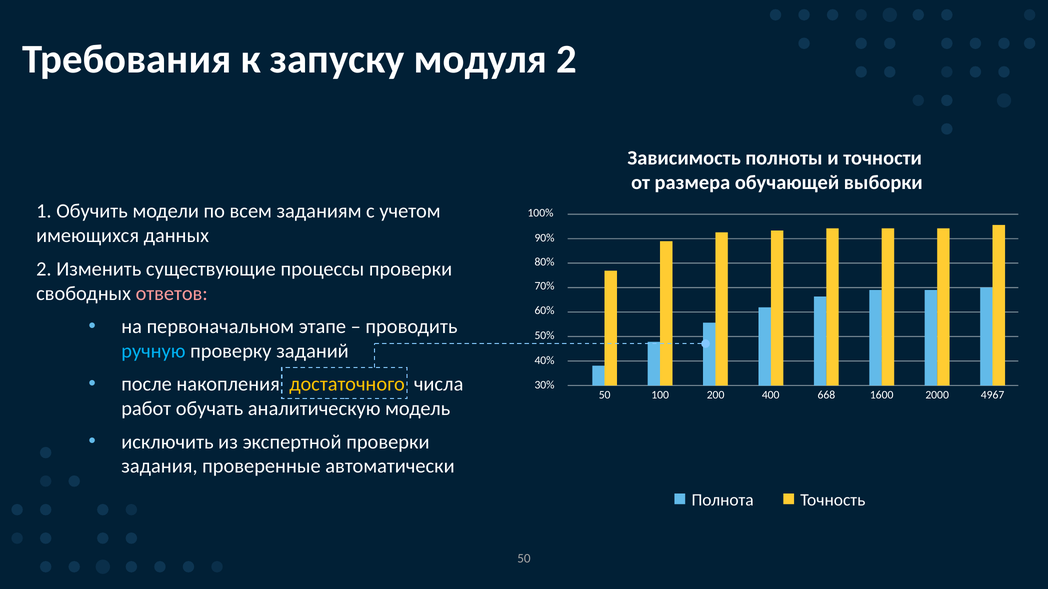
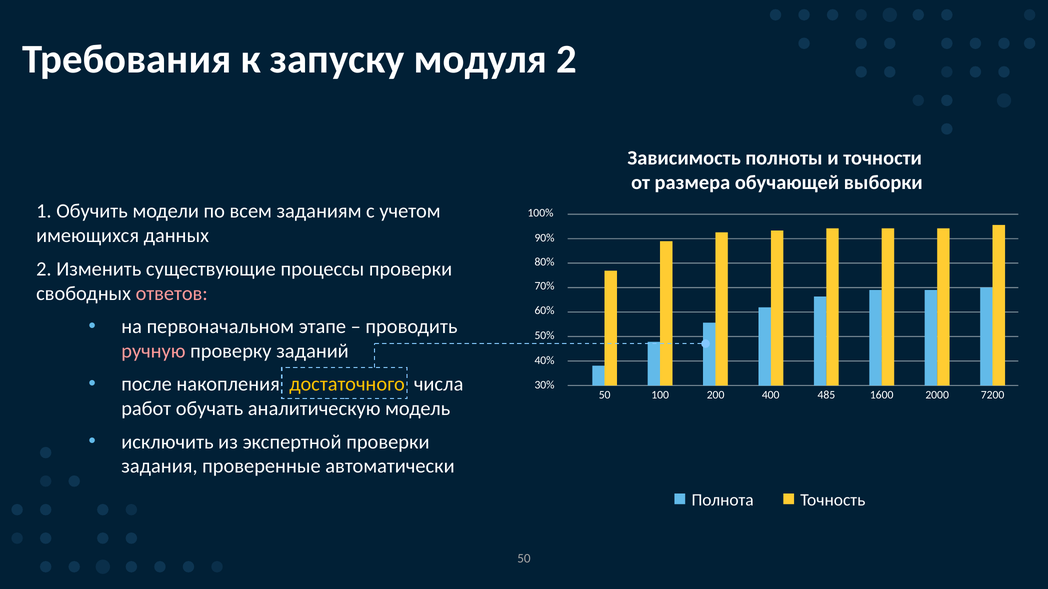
ручную colour: light blue -> pink (153, 351)
668: 668 -> 485 (826, 395)
4967: 4967 -> 7200 (993, 395)
